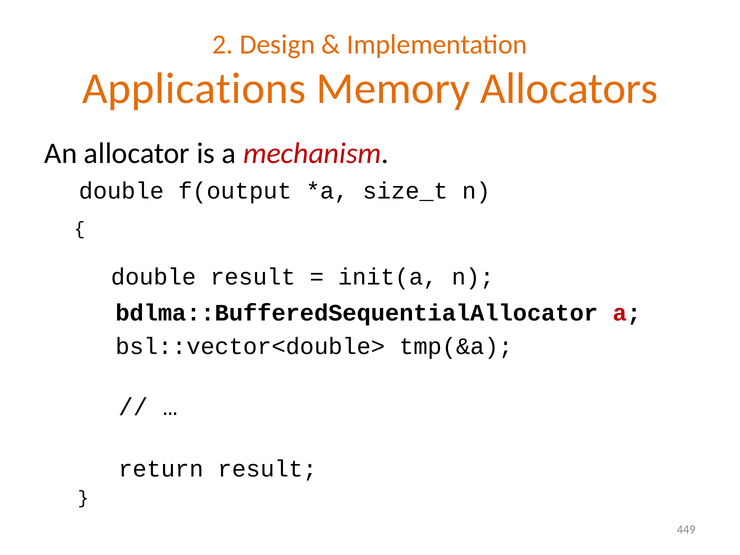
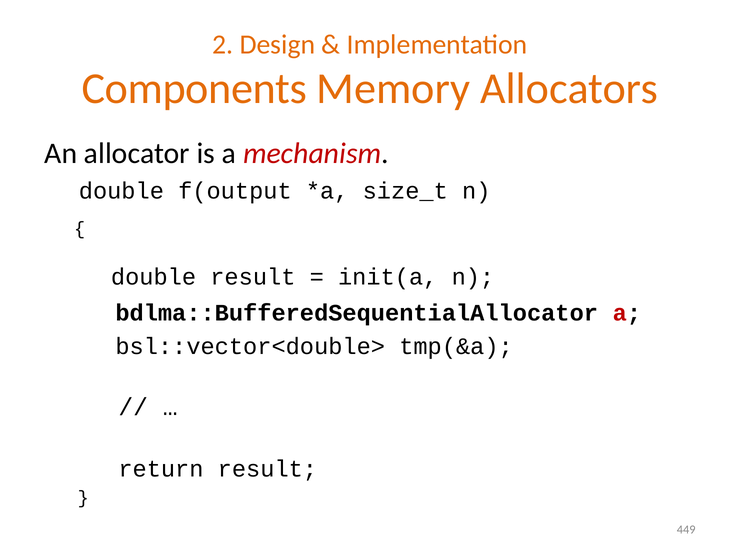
Applications: Applications -> Components (194, 89)
